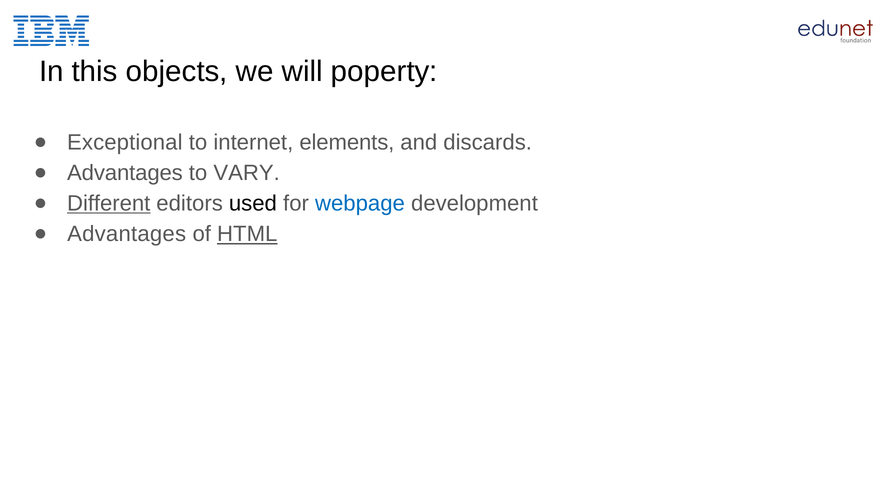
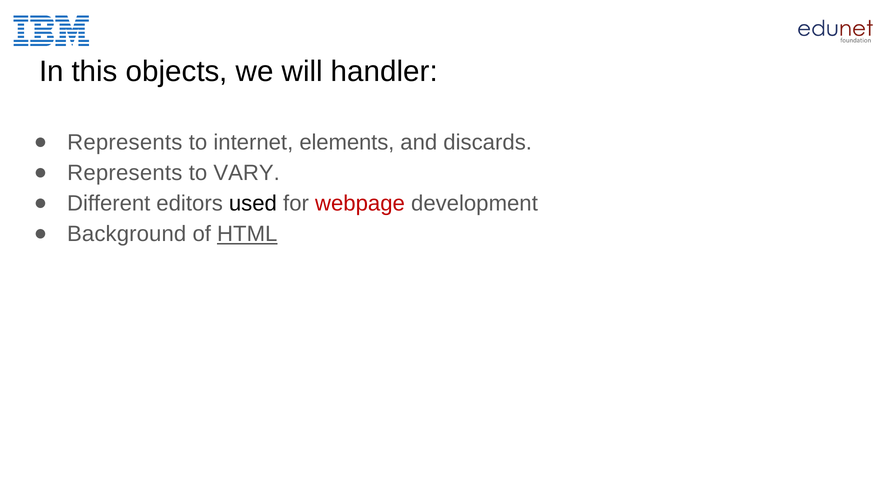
poperty: poperty -> handler (384, 72)
Exceptional: Exceptional -> Represents (125, 143)
Advantages: Advantages -> Represents (125, 173)
Different underline: present -> none (109, 204)
webpage colour: blue -> red (360, 204)
Advantages: Advantages -> Background (127, 234)
